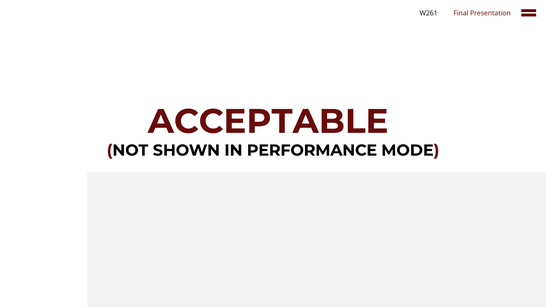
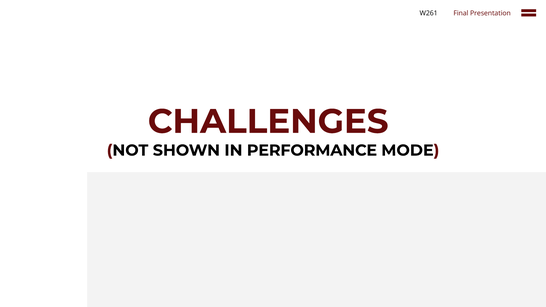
ACCEPTABLE: ACCEPTABLE -> CHALLENGES (268, 122)
